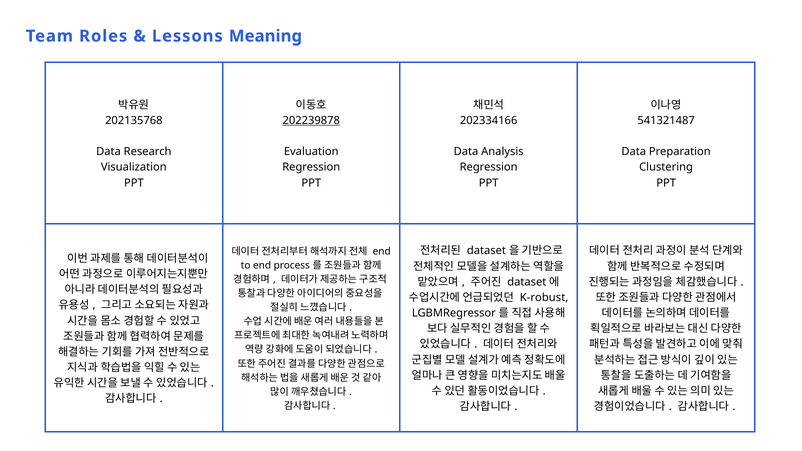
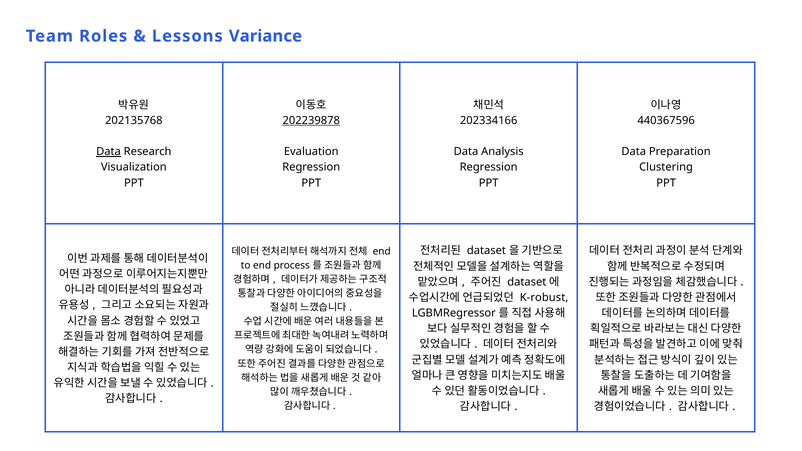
Meaning: Meaning -> Variance (265, 36)
541321487: 541321487 -> 440367596 (666, 121)
Data underline: none -> present (108, 152)
